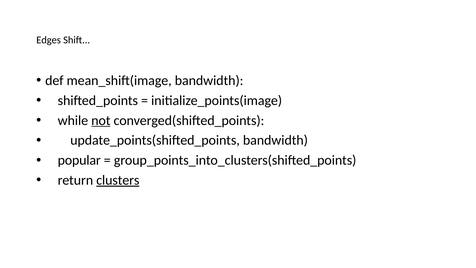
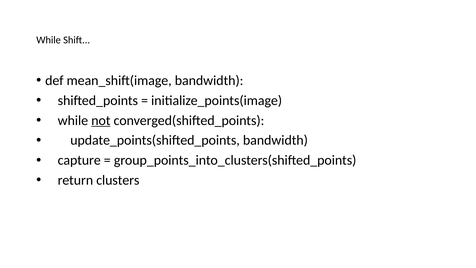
Edges: Edges -> While (49, 40)
popular: popular -> capture (79, 160)
clusters underline: present -> none (118, 180)
